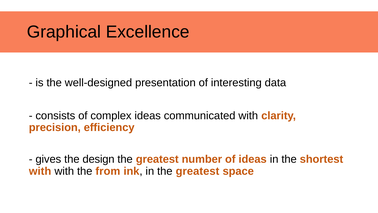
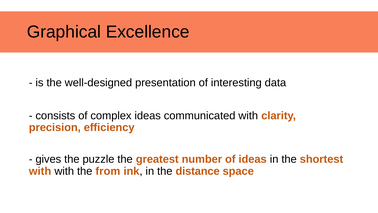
design: design -> puzzle (98, 159)
in the greatest: greatest -> distance (198, 171)
